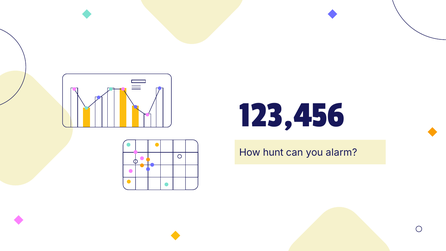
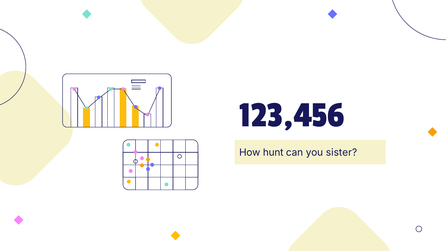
alarm: alarm -> sister (341, 153)
